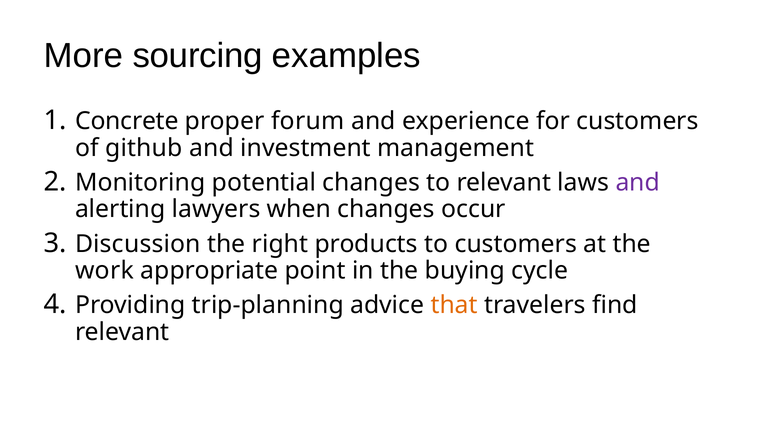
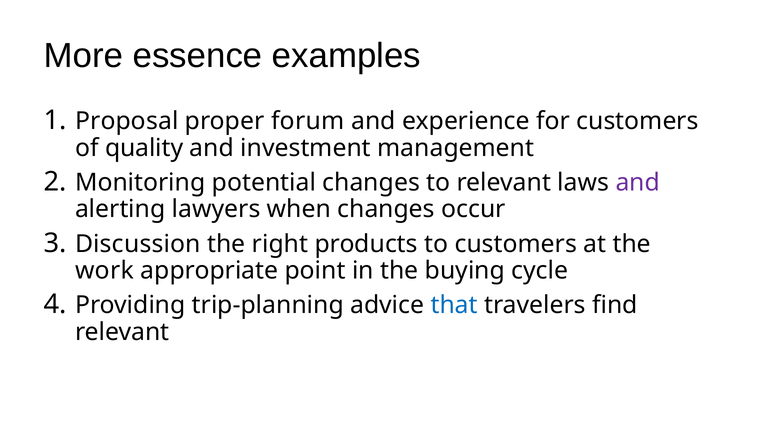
sourcing: sourcing -> essence (197, 56)
Concrete: Concrete -> Proposal (127, 121)
github: github -> quality (144, 148)
that colour: orange -> blue (454, 306)
